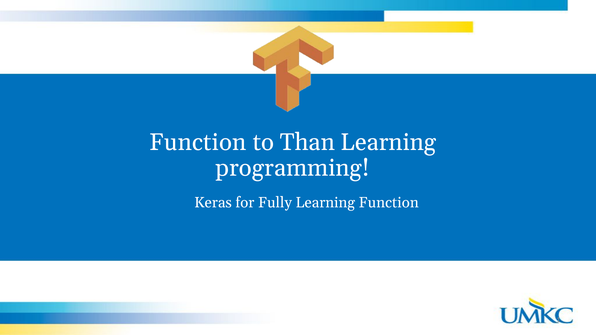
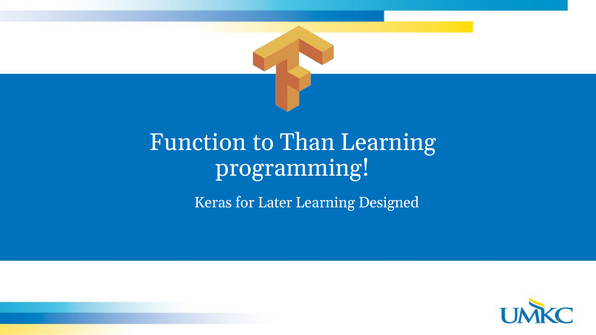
Fully: Fully -> Later (275, 203)
Learning Function: Function -> Designed (389, 203)
